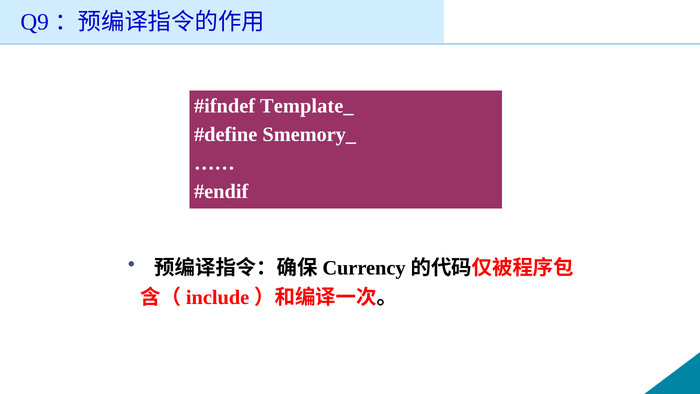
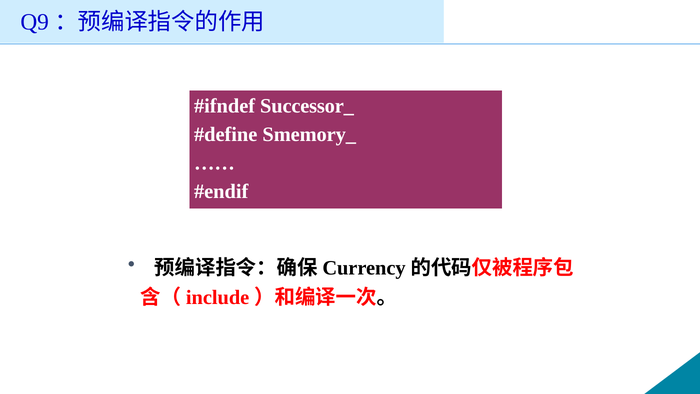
Template_: Template_ -> Successor_ (307, 106)
